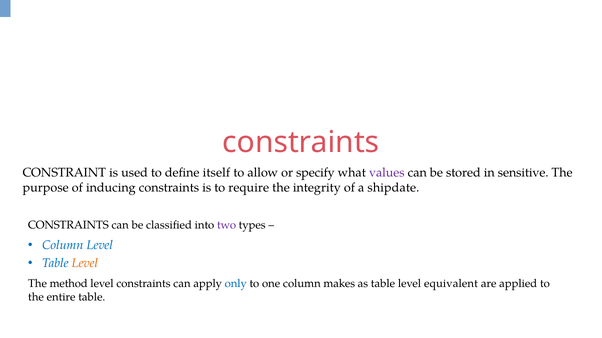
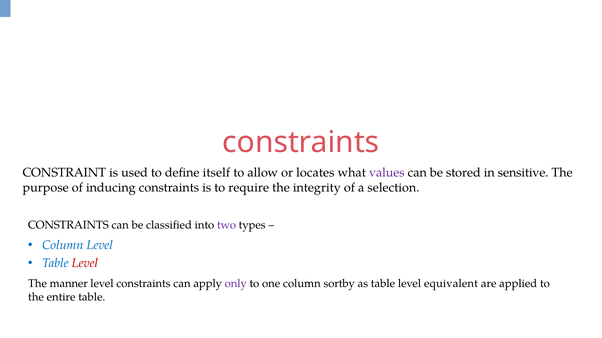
specify: specify -> locates (315, 173)
shipdate: shipdate -> selection (393, 188)
Level colour: orange -> red (85, 264)
method: method -> manner (69, 284)
only colour: blue -> purple (236, 284)
makes: makes -> sortby (339, 284)
